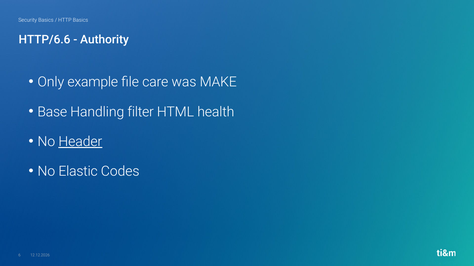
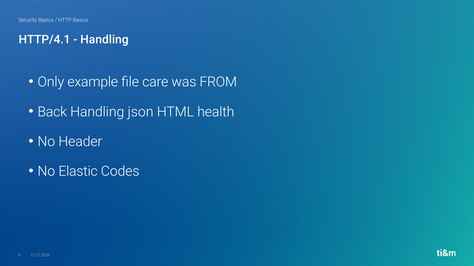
HTTP/6.6: HTTP/6.6 -> HTTP/4.1 (45, 40)
Authority: Authority -> Handling (104, 40)
MAKE: MAKE -> FROM (218, 82)
Base: Base -> Back (52, 112)
filter: filter -> json (141, 112)
Header underline: present -> none (80, 142)
